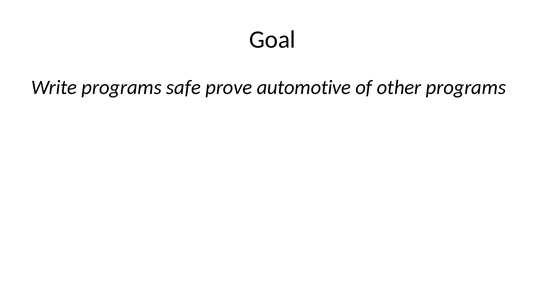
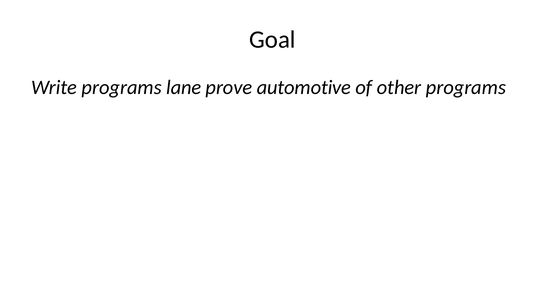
safe: safe -> lane (184, 87)
